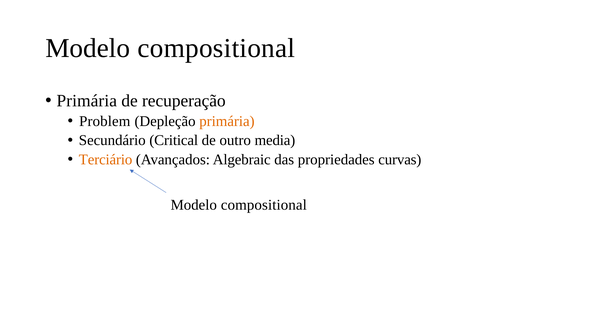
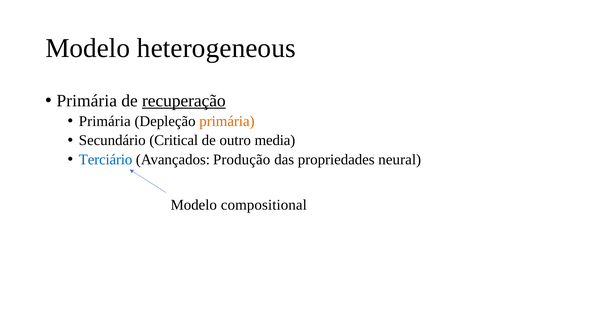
compositional: compositional -> heterogeneous (216, 48)
recuperação underline: none -> present (184, 101)
Problem: Problem -> Primária (105, 121)
Terciário colour: orange -> blue (106, 159)
Algebraic: Algebraic -> Produção (242, 159)
curvas: curvas -> neural (400, 159)
